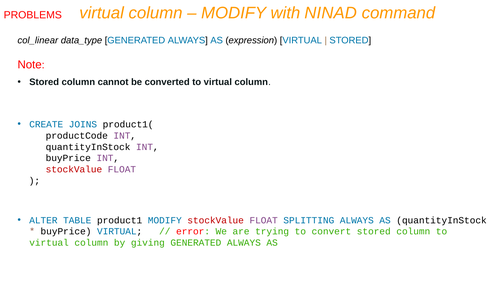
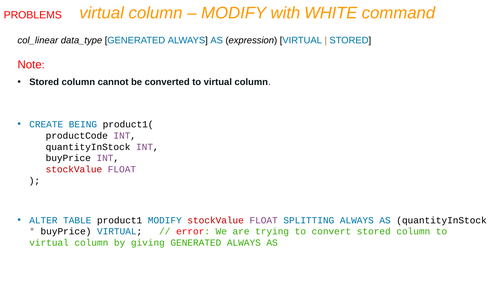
NINAD: NINAD -> WHITE (331, 13)
JOINS: JOINS -> BEING (83, 125)
